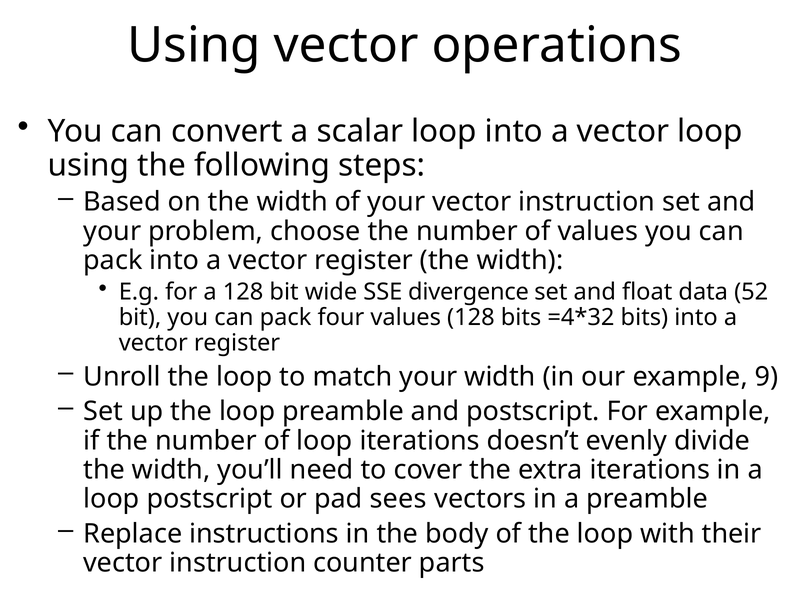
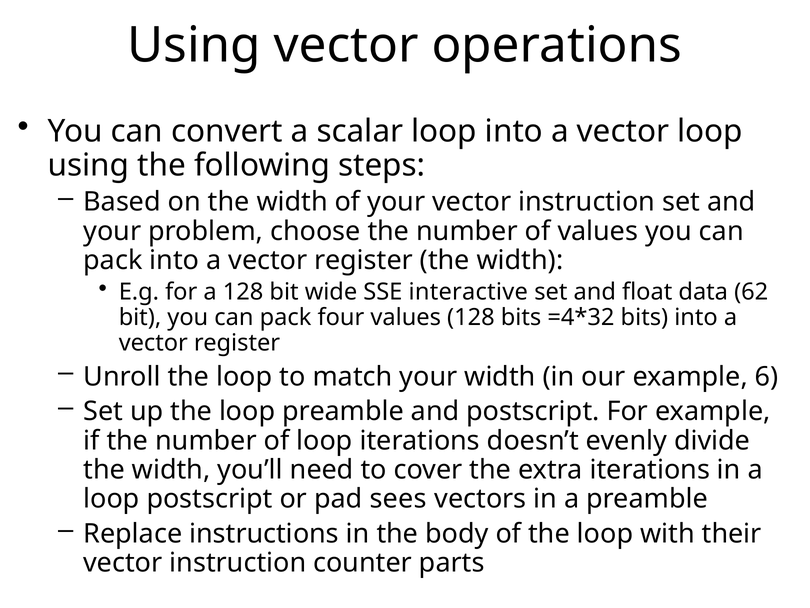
divergence: divergence -> interactive (468, 292)
52: 52 -> 62 (751, 292)
9: 9 -> 6 (767, 376)
